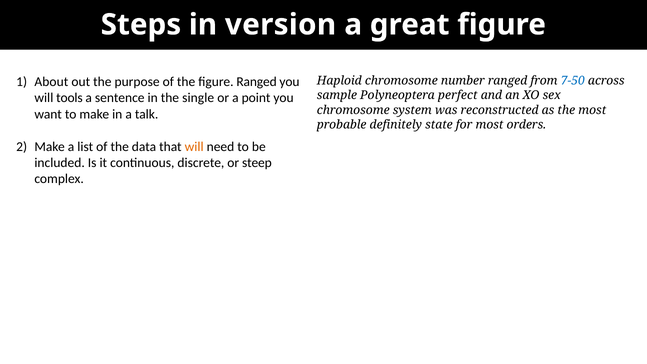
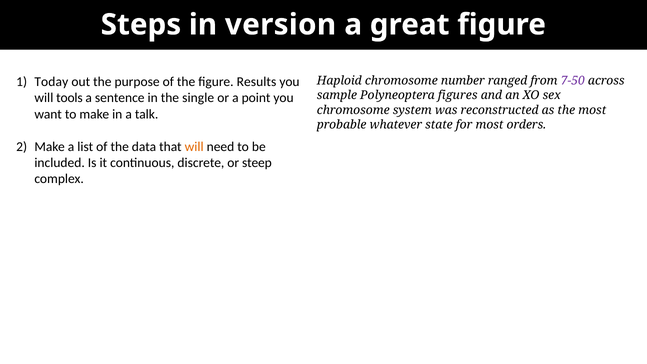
About: About -> Today (51, 82)
figure Ranged: Ranged -> Results (256, 82)
7-50 colour: blue -> purple (573, 81)
perfect: perfect -> figures (458, 95)
definitely: definitely -> whatever (396, 125)
